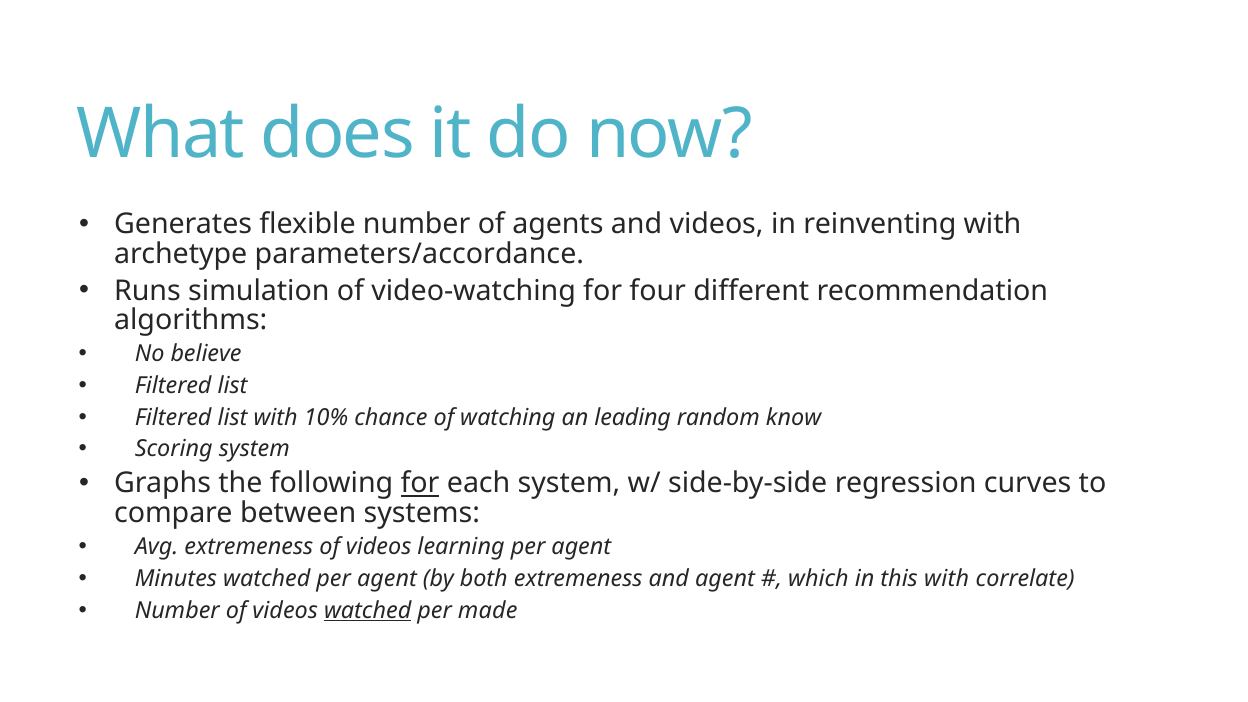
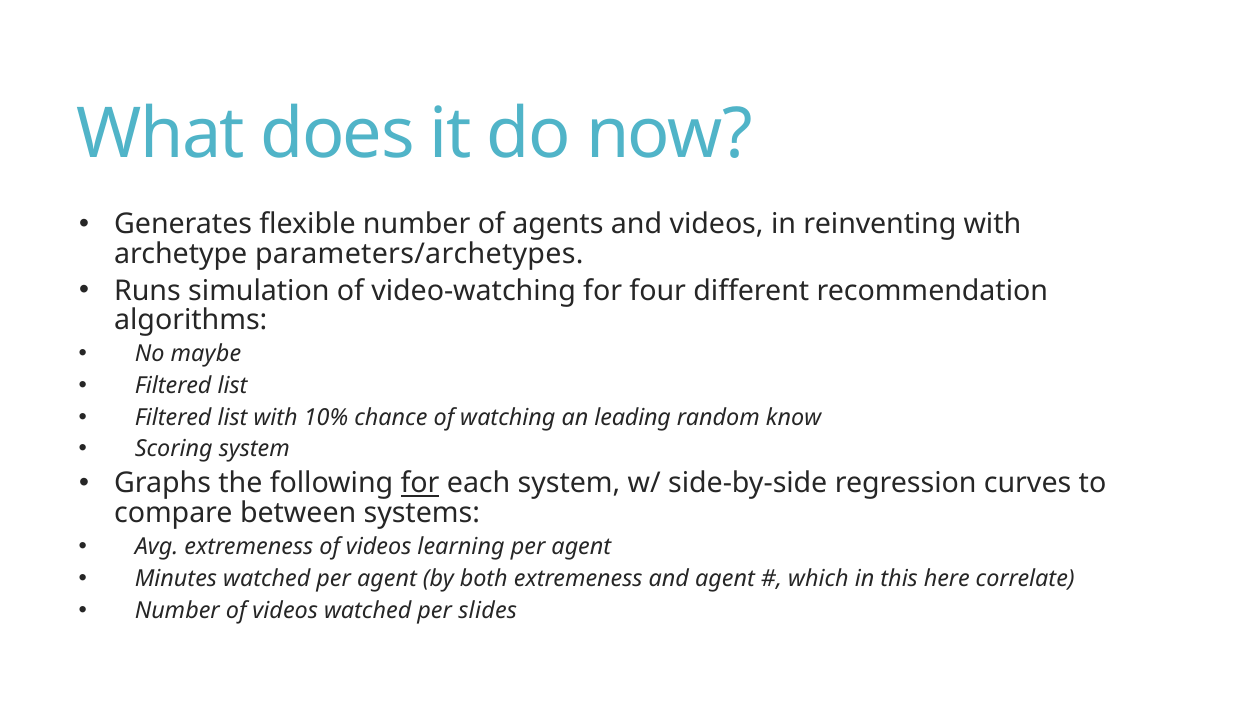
parameters/accordance: parameters/accordance -> parameters/archetypes (419, 254)
believe: believe -> maybe (206, 354)
this with: with -> here (947, 579)
watched underline: present -> none (368, 610)
made: made -> slides (488, 610)
